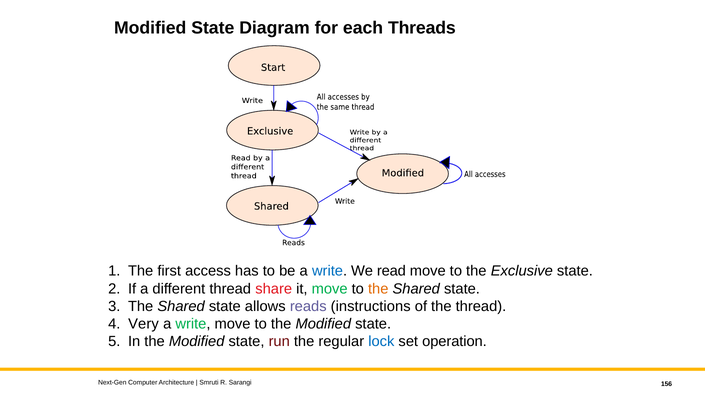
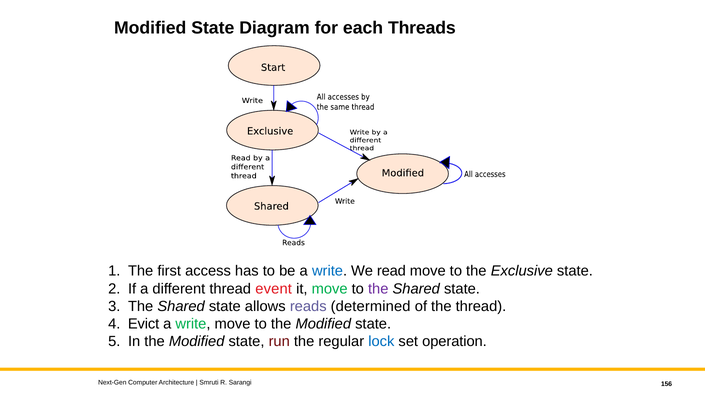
share: share -> event (274, 289)
the colour: orange -> purple (378, 289)
instructions: instructions -> determined (371, 307)
Very: Very -> Evict (144, 324)
